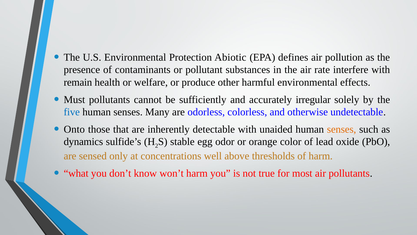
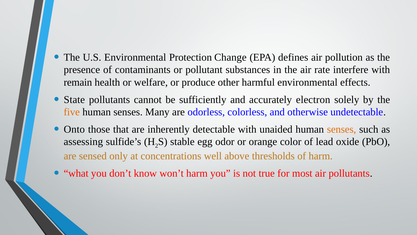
Abiotic: Abiotic -> Change (230, 57)
Must: Must -> State (74, 99)
irregular: irregular -> electron (313, 99)
five colour: blue -> orange (72, 112)
dynamics: dynamics -> assessing (83, 142)
